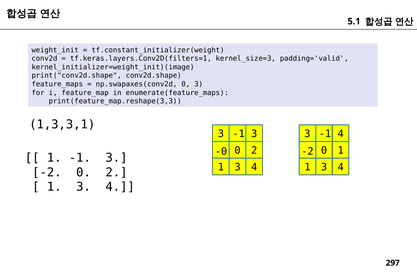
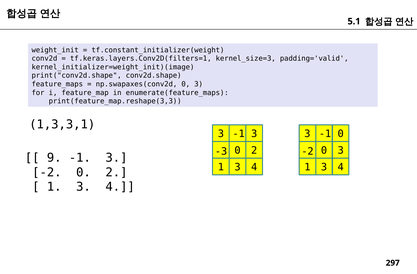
4: 4 -> 0 (341, 134)
1: 1 -> 3 (341, 151)
-0: -0 -> -3 (221, 151)
1: 1 -> 9 (54, 158)
